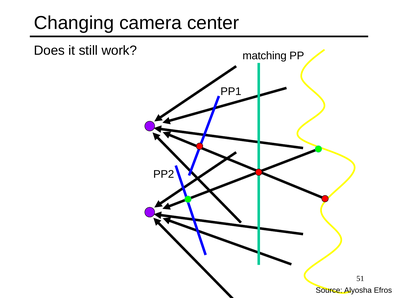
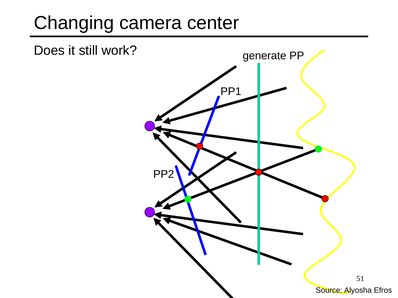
matching: matching -> generate (265, 56)
